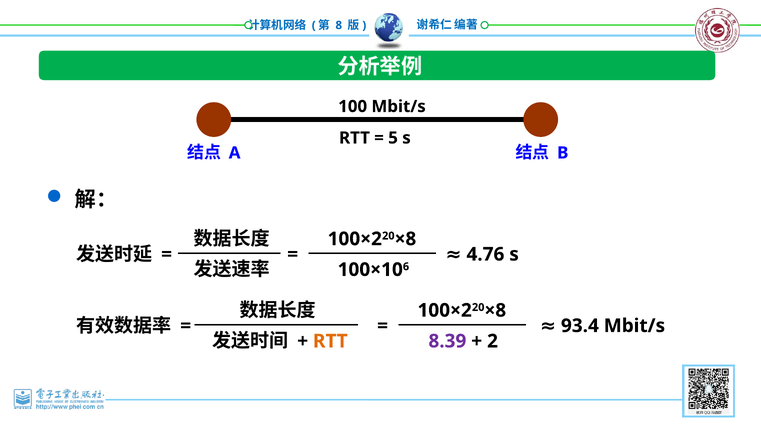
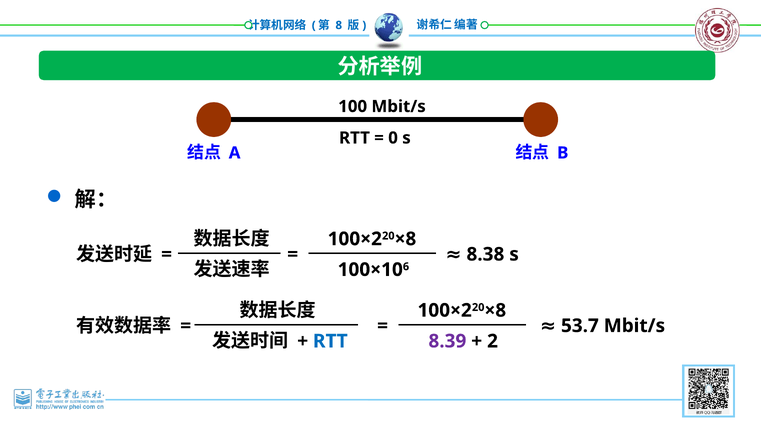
5: 5 -> 0 (393, 138)
4.76: 4.76 -> 8.38 (485, 254)
93.4: 93.4 -> 53.7 (580, 326)
RTT colour: orange -> blue (330, 341)
